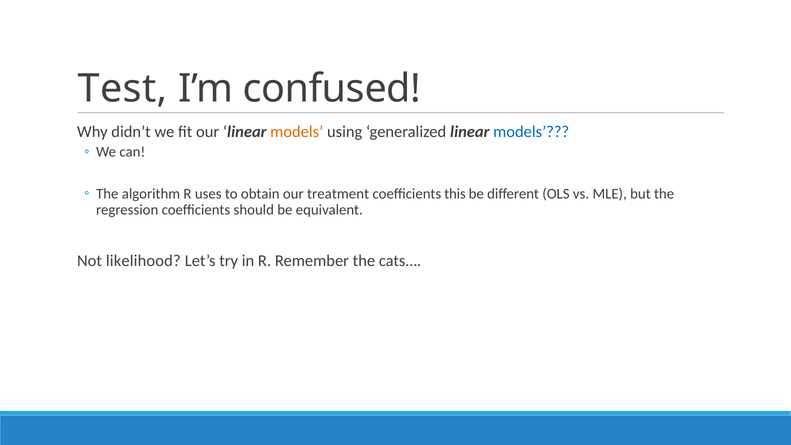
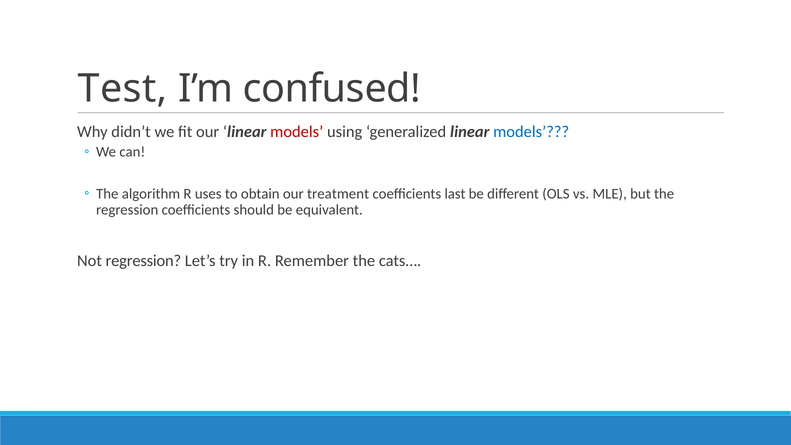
models colour: orange -> red (297, 132)
this: this -> last (455, 194)
Not likelihood: likelihood -> regression (143, 261)
